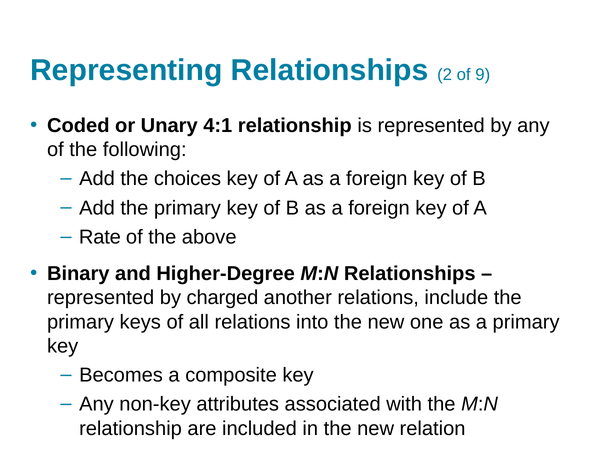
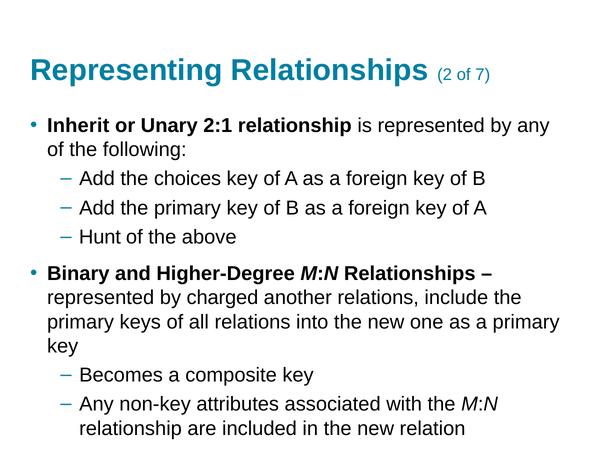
9: 9 -> 7 (483, 75)
Coded: Coded -> Inherit (78, 126)
4:1: 4:1 -> 2:1 (218, 126)
Rate: Rate -> Hunt (100, 237)
